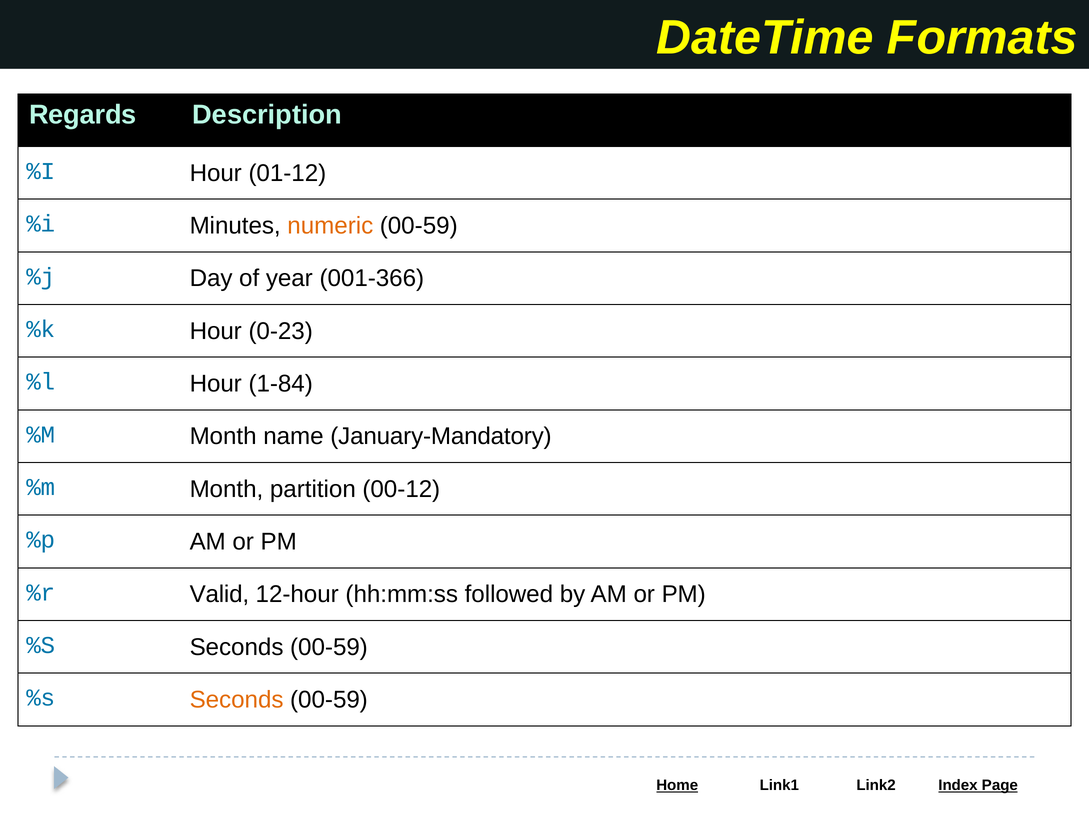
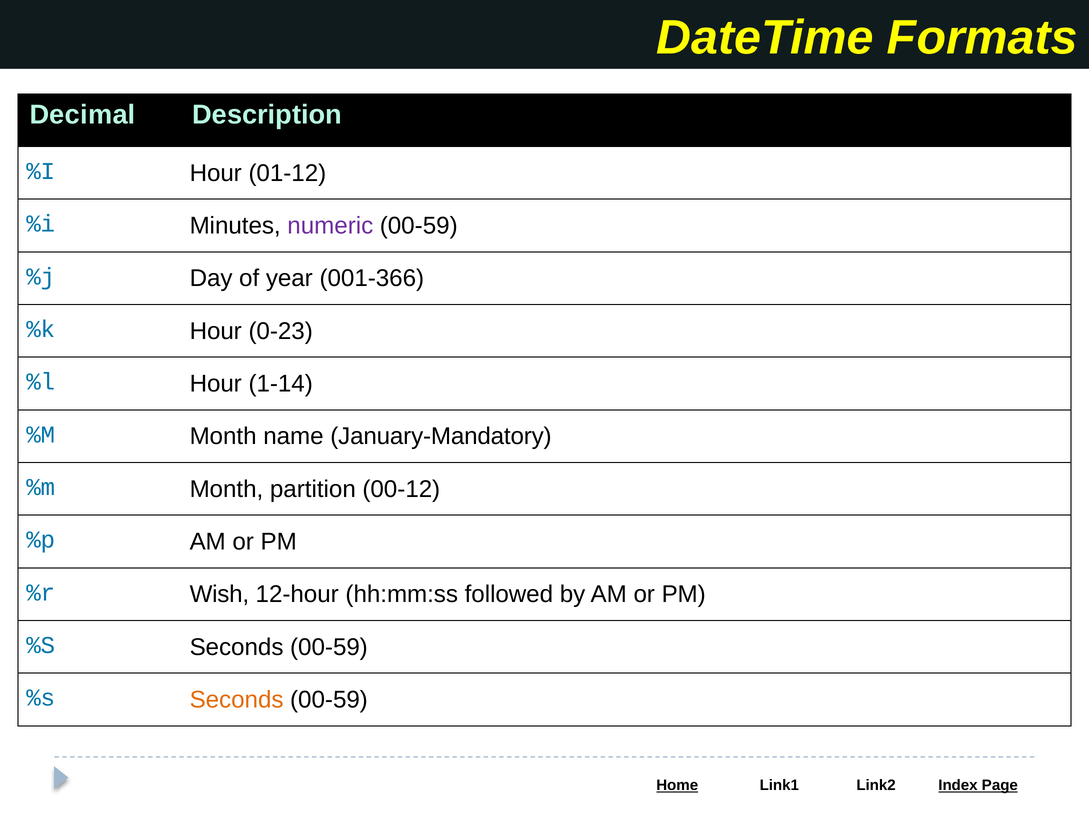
Regards: Regards -> Decimal (83, 115)
numeric colour: orange -> purple (330, 226)
1-84: 1-84 -> 1-14 (281, 384)
Valid: Valid -> Wish (219, 594)
